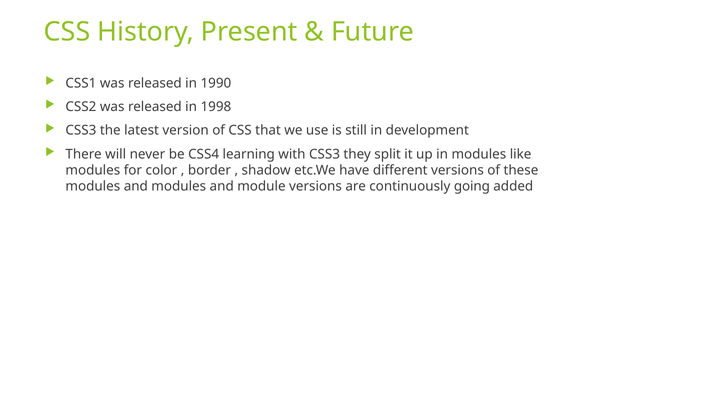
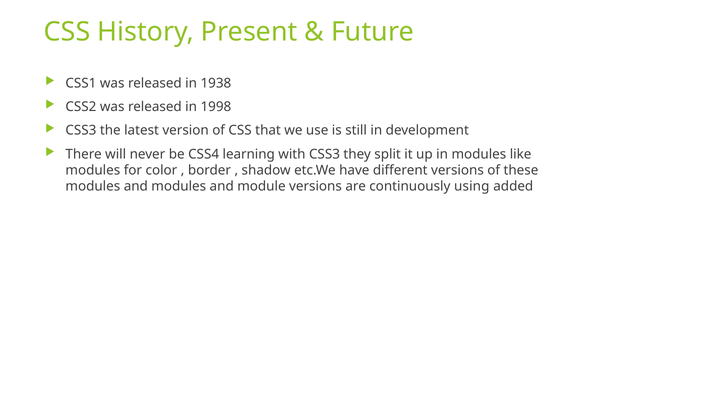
1990: 1990 -> 1938 (216, 83)
going: going -> using (472, 186)
